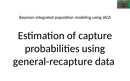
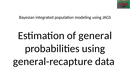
capture: capture -> general (95, 36)
